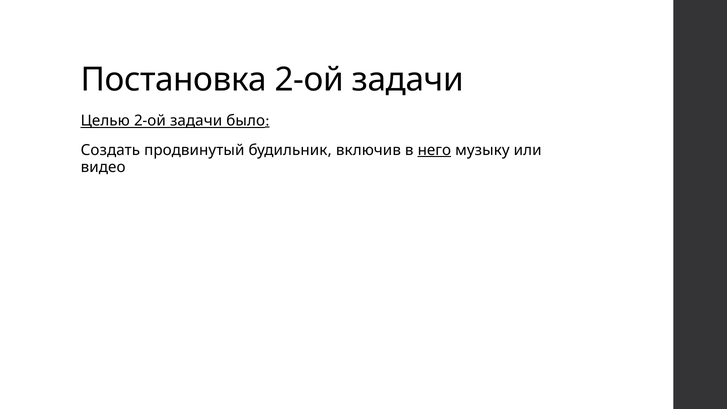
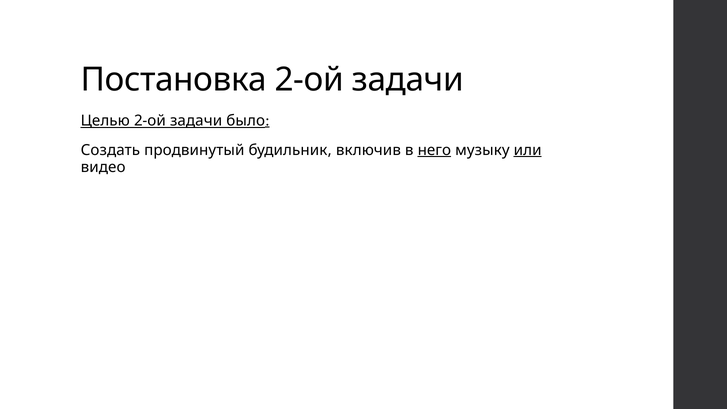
или underline: none -> present (528, 150)
